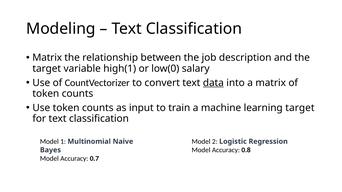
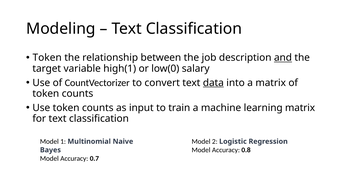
Matrix: Matrix -> Token (47, 58)
and underline: none -> present (283, 58)
learning target: target -> matrix (300, 108)
